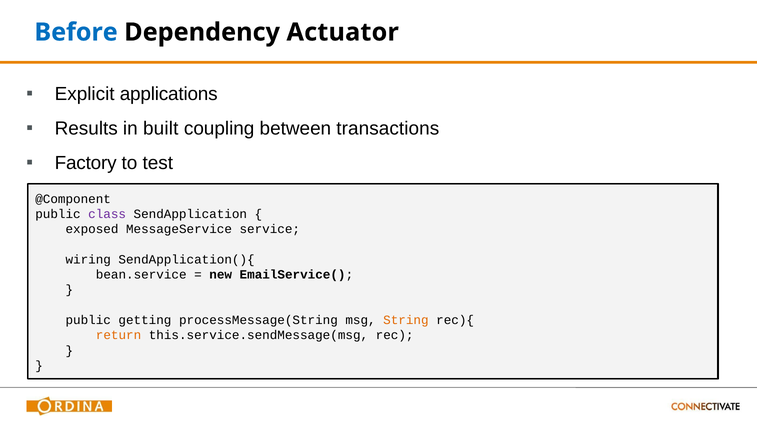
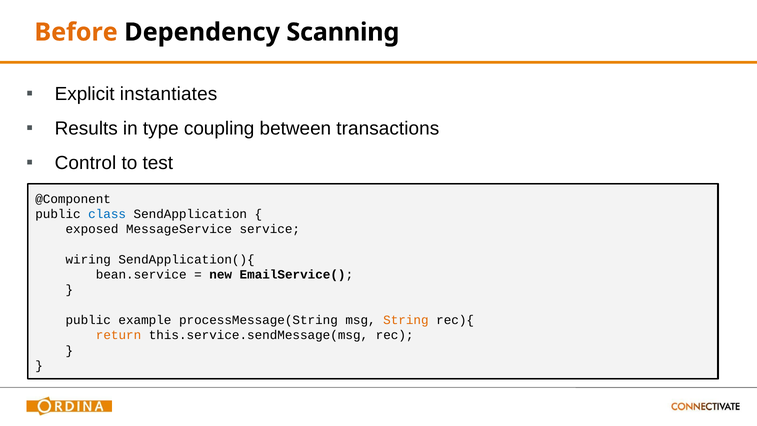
Before colour: blue -> orange (76, 32)
Actuator: Actuator -> Scanning (343, 32)
applications: applications -> instantiates (169, 94)
built: built -> type (161, 129)
Factory: Factory -> Control (85, 163)
class colour: purple -> blue (107, 214)
getting: getting -> example (145, 320)
